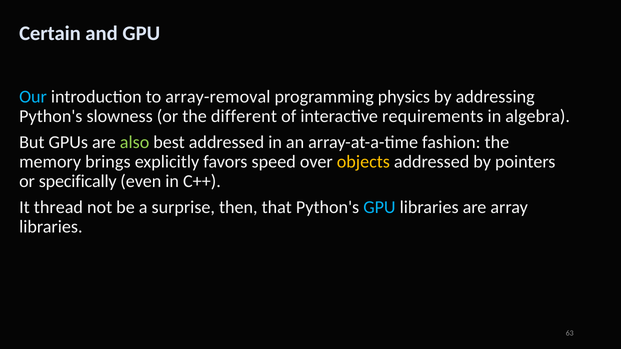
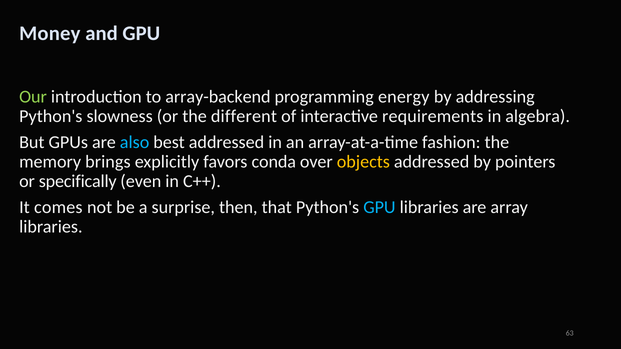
Certain: Certain -> Money (50, 34)
Our colour: light blue -> light green (33, 97)
array-removal: array-removal -> array-backend (218, 97)
physics: physics -> energy (404, 97)
also colour: light green -> light blue (135, 142)
speed: speed -> conda (274, 162)
thread: thread -> comes (58, 207)
